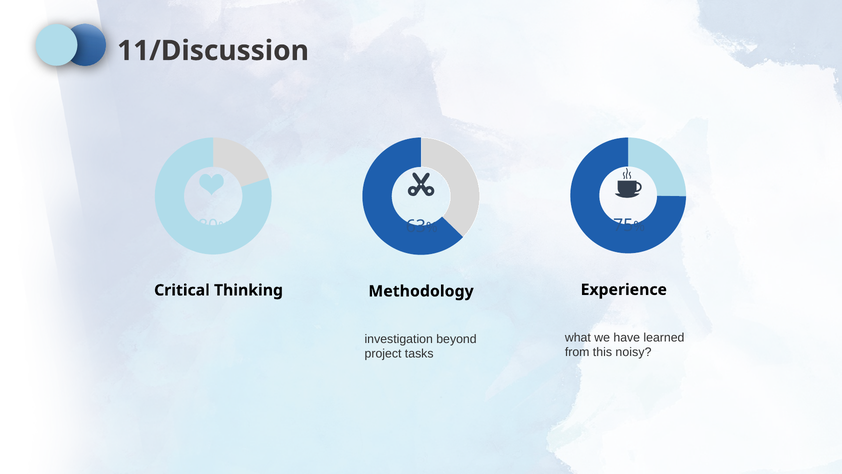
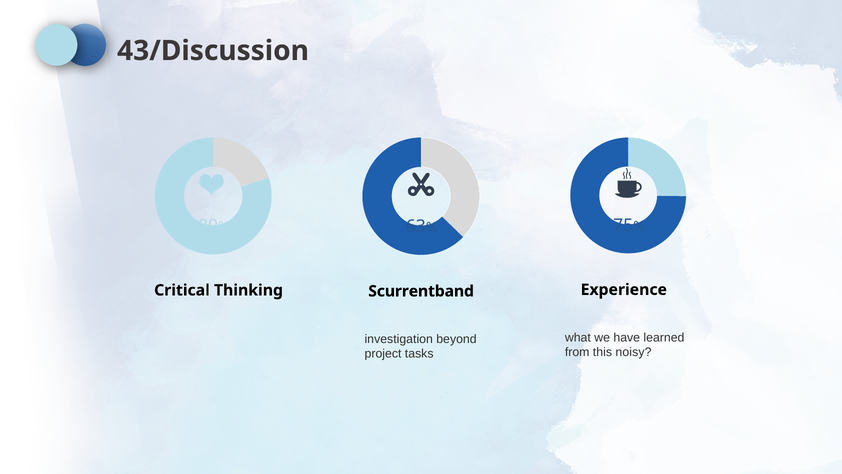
11/Discussion: 11/Discussion -> 43/Discussion (213, 51)
Methodology: Methodology -> Scurrentband (421, 291)
